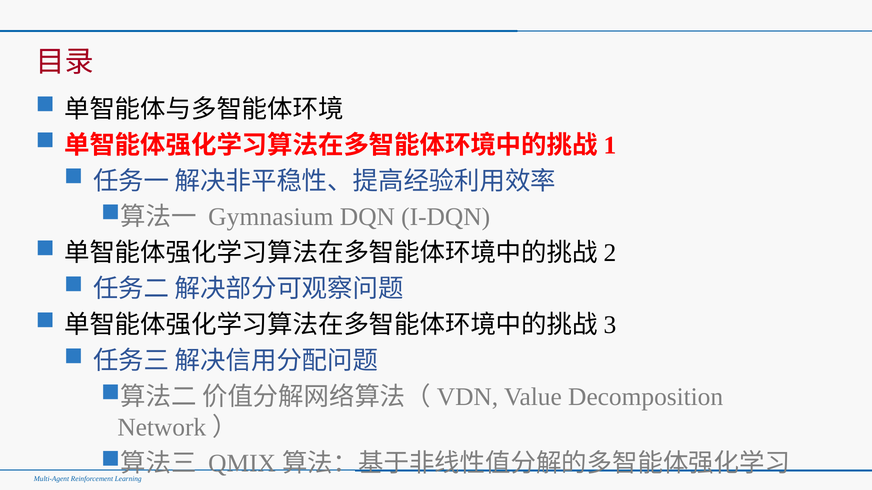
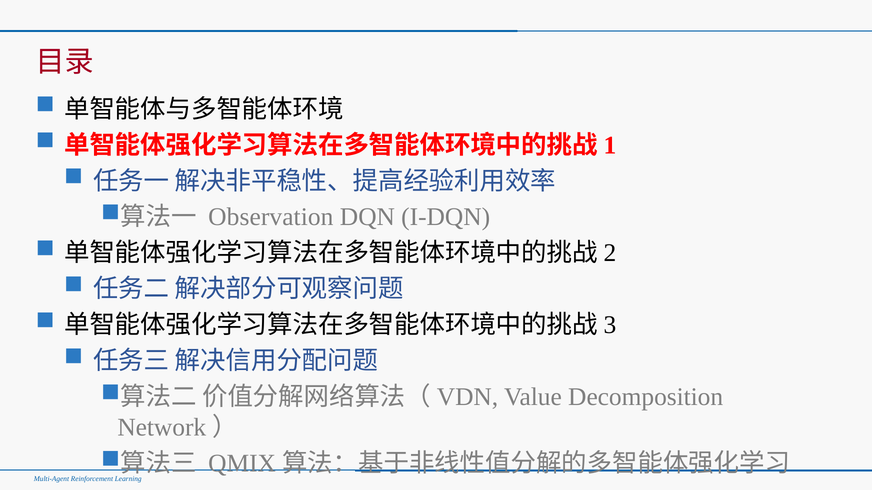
Gymnasium: Gymnasium -> Observation (271, 217)
